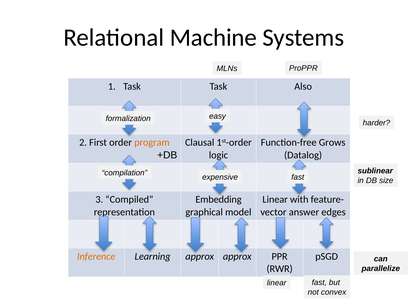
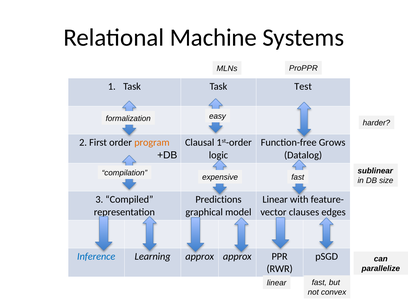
Also: Also -> Test (303, 87)
Embedding: Embedding -> Predictions (218, 200)
answer: answer -> clauses (304, 212)
Inference colour: orange -> blue (96, 256)
